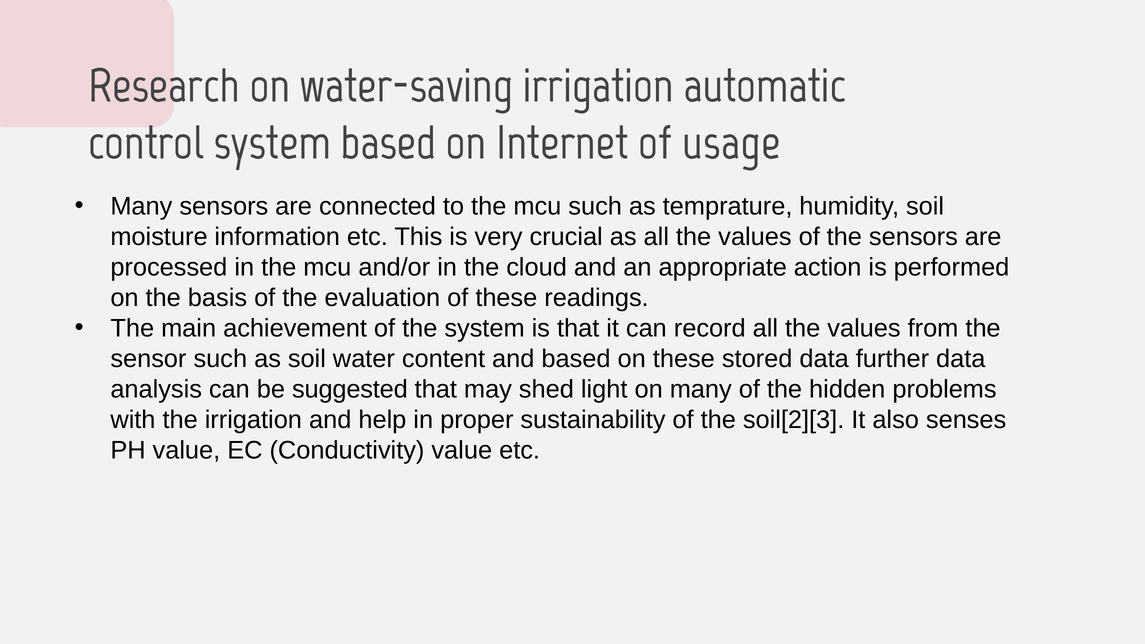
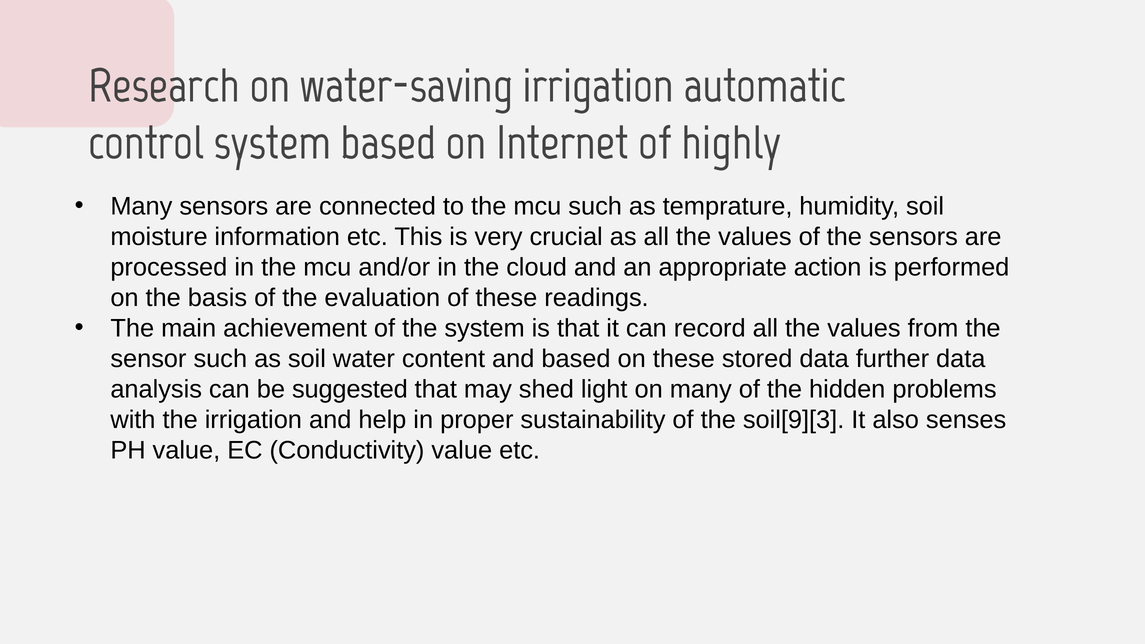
usage: usage -> highly (732, 143)
soil[2][3: soil[2][3 -> soil[9][3 (794, 420)
